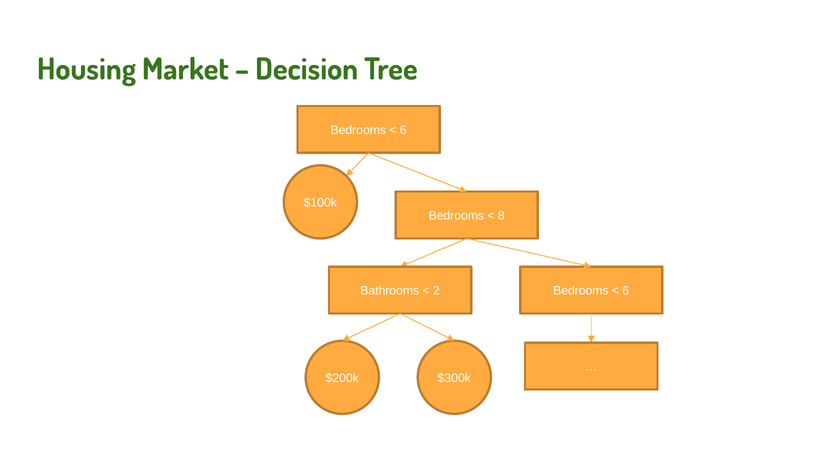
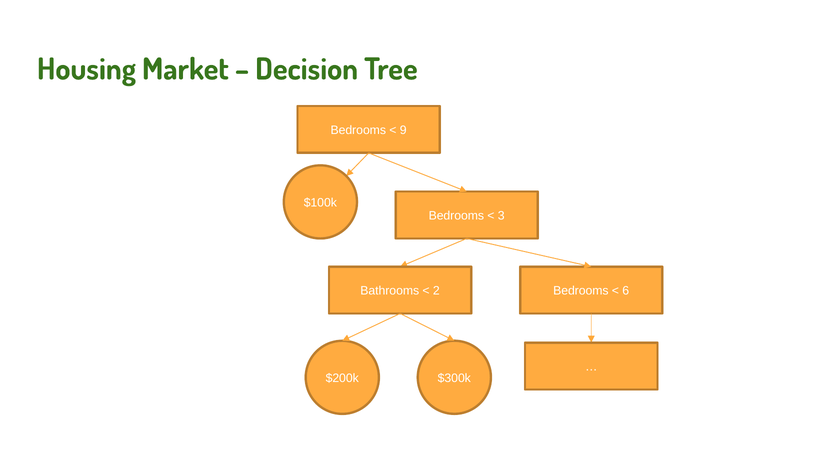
6: 6 -> 9 (403, 130)
8: 8 -> 3 (501, 216)
